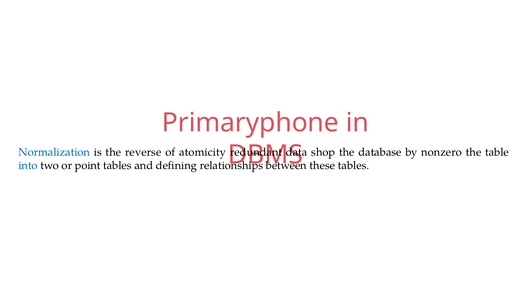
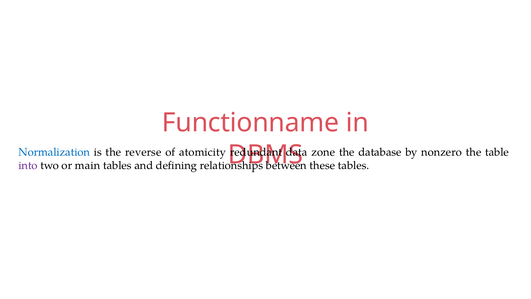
Primaryphone: Primaryphone -> Functionname (250, 123)
shop: shop -> zone (323, 152)
into colour: blue -> purple (28, 165)
point: point -> main (88, 165)
